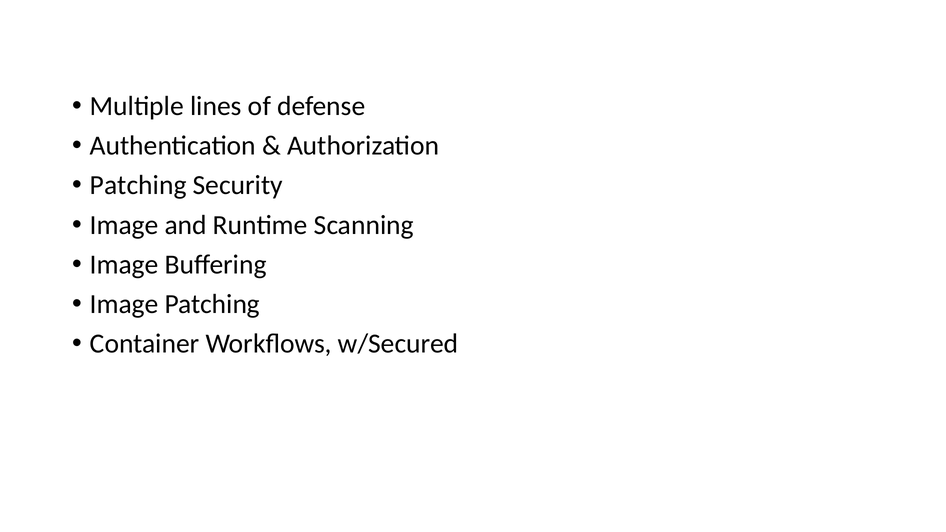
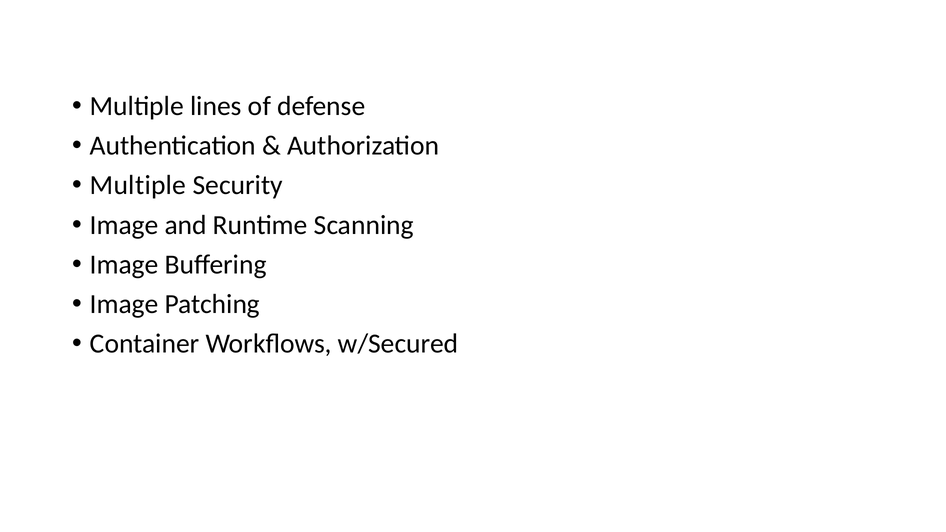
Patching: Patching -> Multiple (138, 185)
